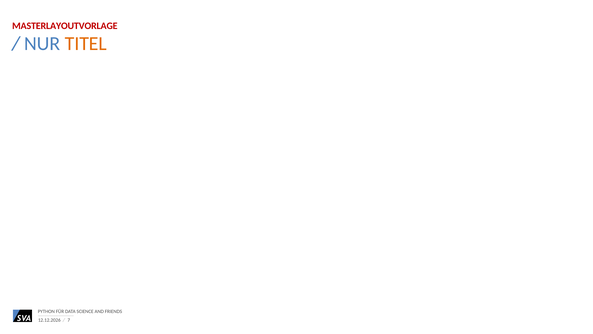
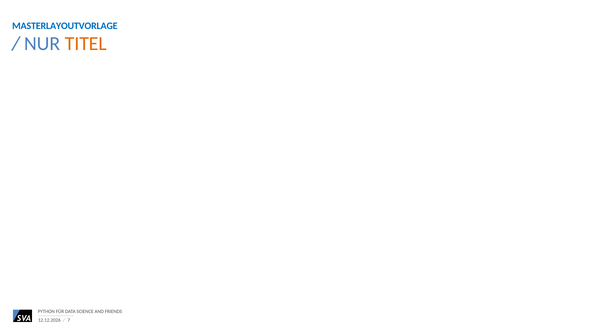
MASTERLAYOUTVORLAGE colour: red -> blue (65, 26)
